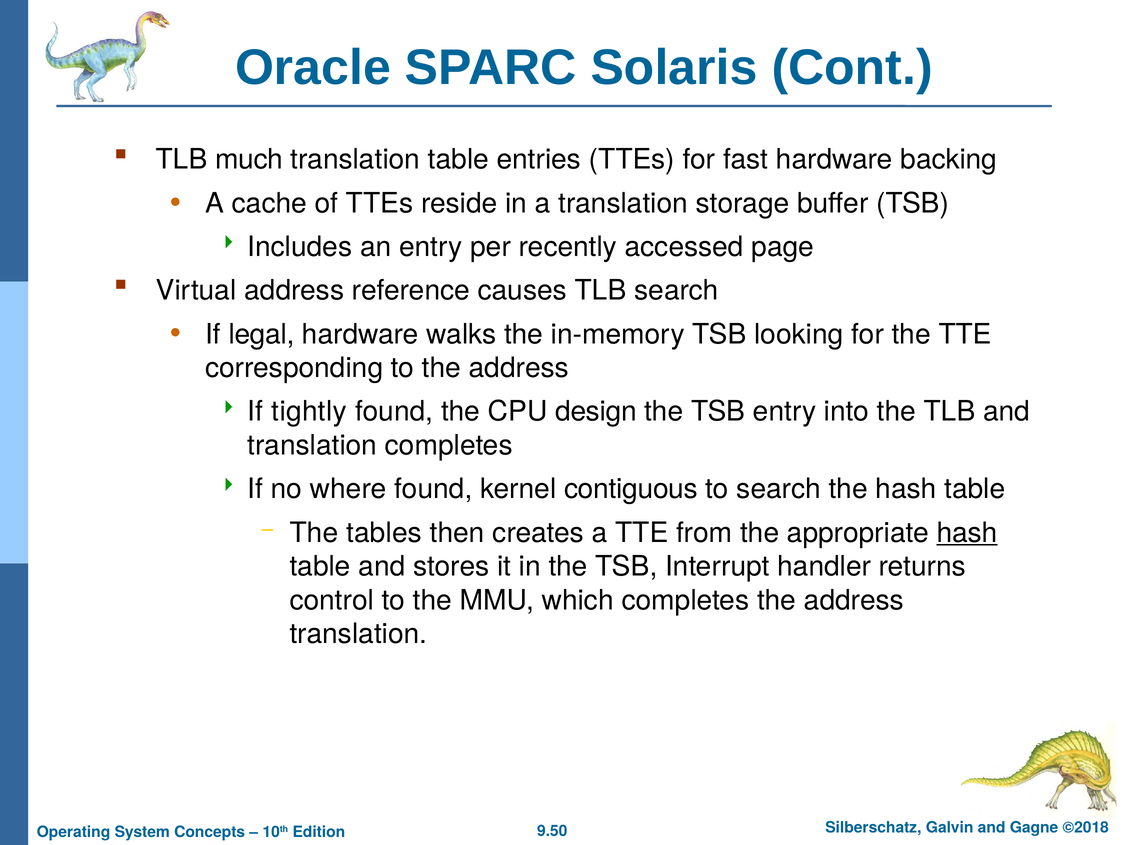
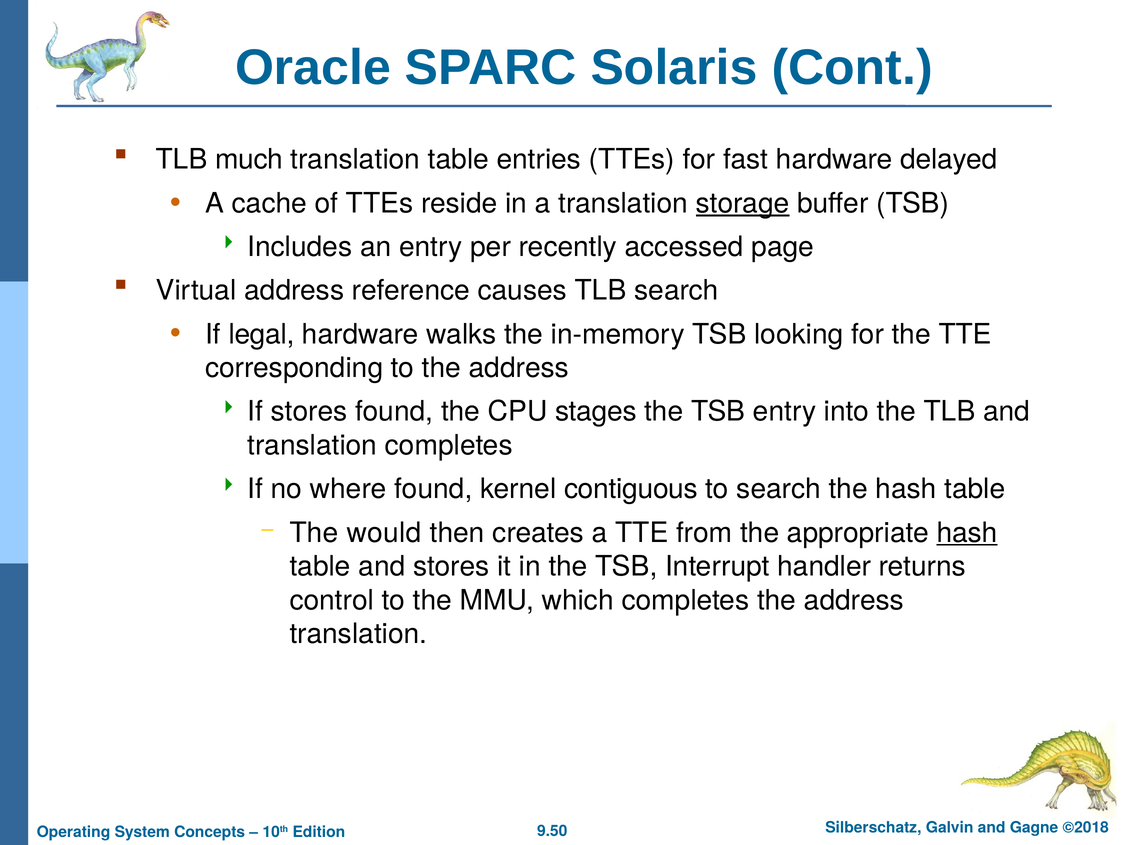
backing: backing -> delayed (949, 160)
storage underline: none -> present (743, 203)
If tightly: tightly -> stores (309, 412)
design: design -> stages (596, 412)
tables: tables -> would (384, 533)
